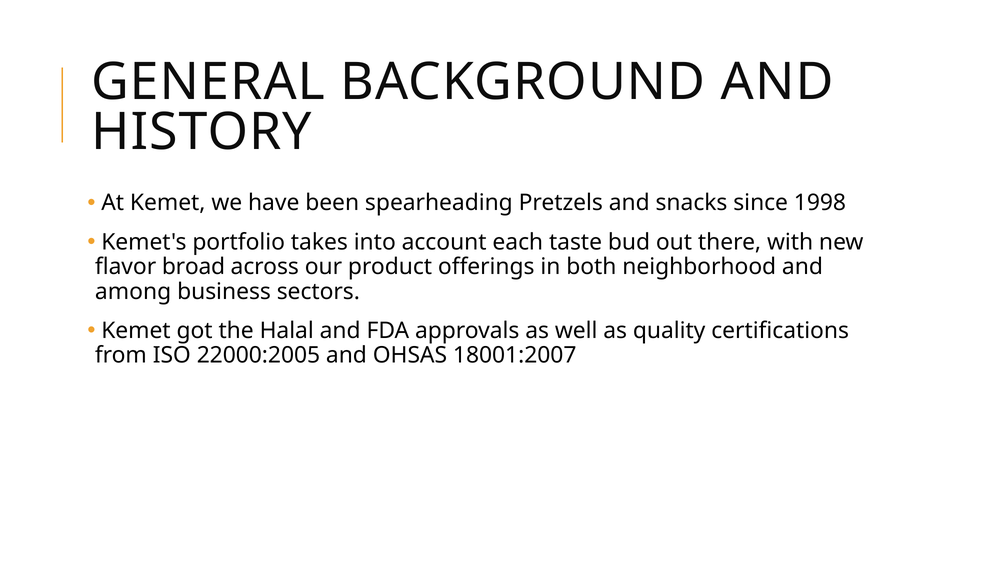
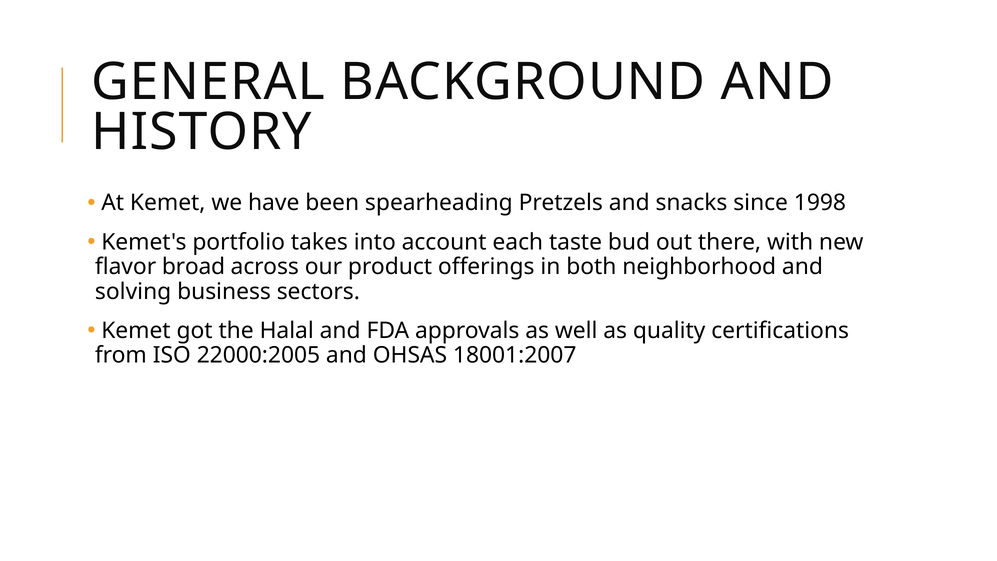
among: among -> solving (133, 291)
